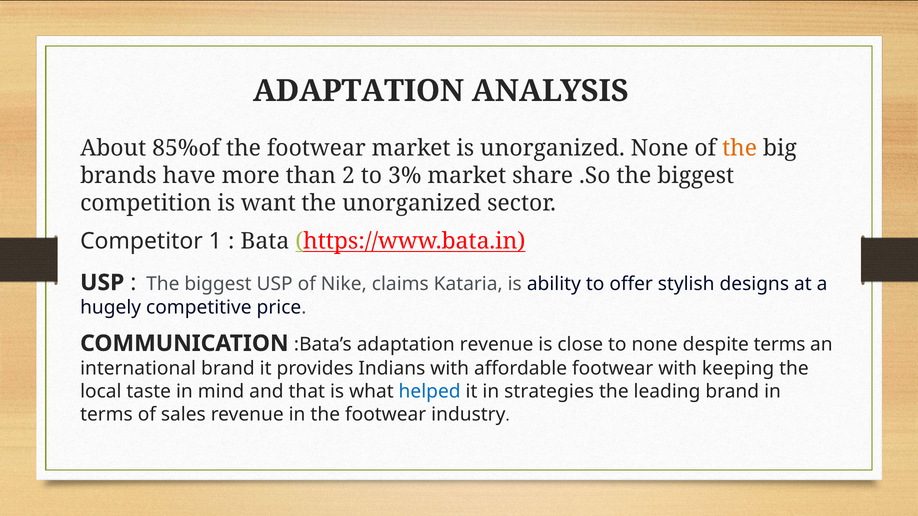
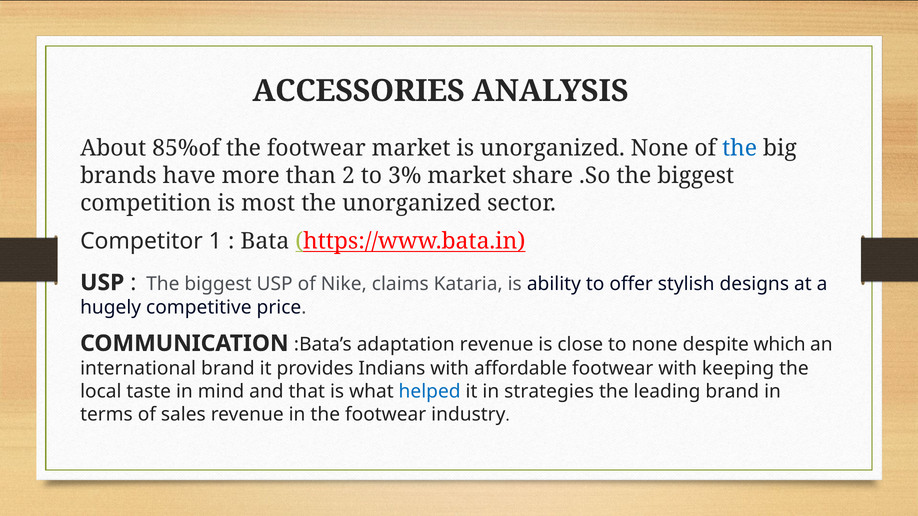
ADAPTATION: ADAPTATION -> ACCESSORIES (359, 91)
the colour: orange -> blue (740, 148)
want: want -> most (268, 203)
despite terms: terms -> which (780, 345)
